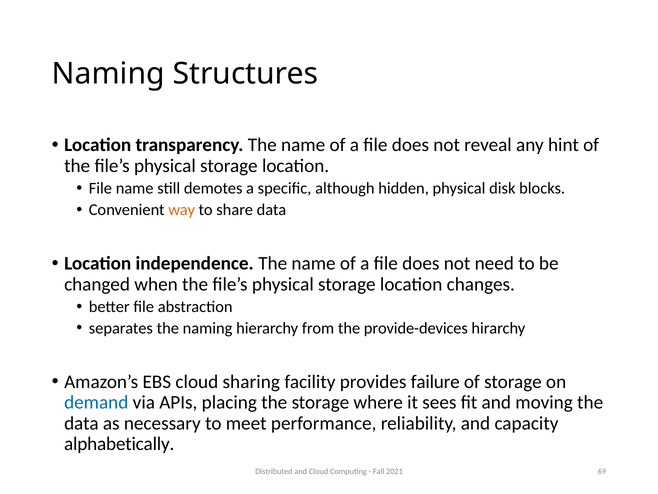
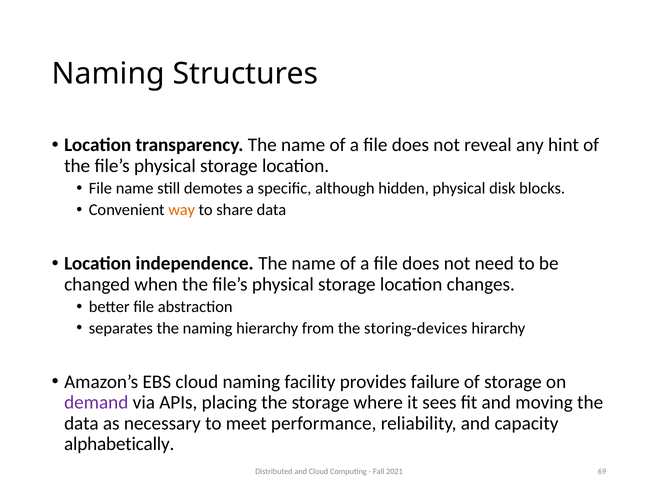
provide-devices: provide-devices -> storing-devices (416, 328)
cloud sharing: sharing -> naming (251, 381)
demand colour: blue -> purple (96, 402)
